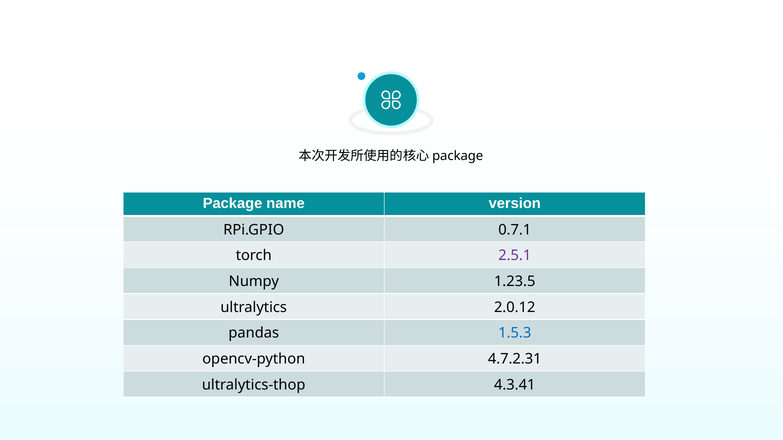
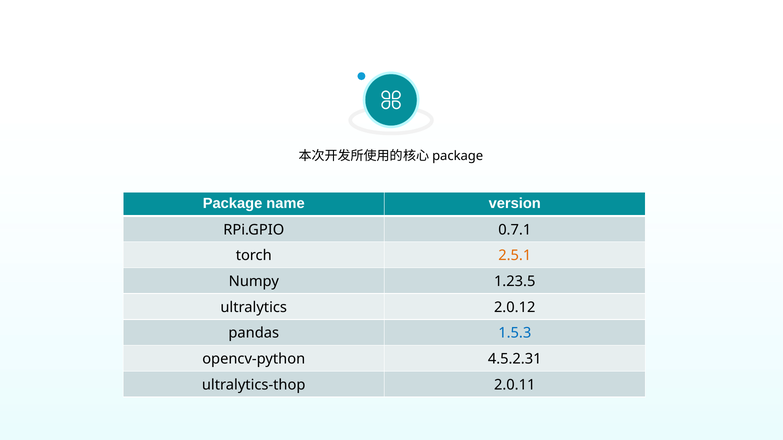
2.5.1 colour: purple -> orange (515, 256)
4.7.2.31: 4.7.2.31 -> 4.5.2.31 (515, 359)
4.3.41: 4.3.41 -> 2.0.11 (515, 385)
